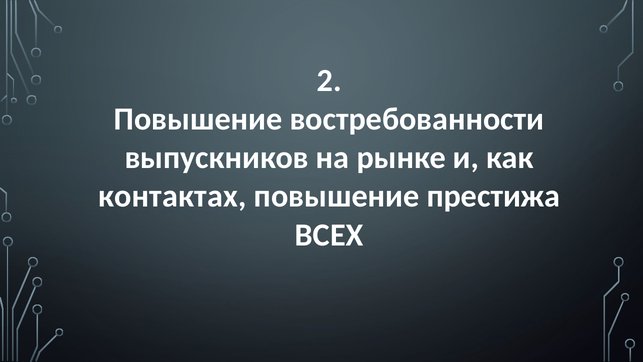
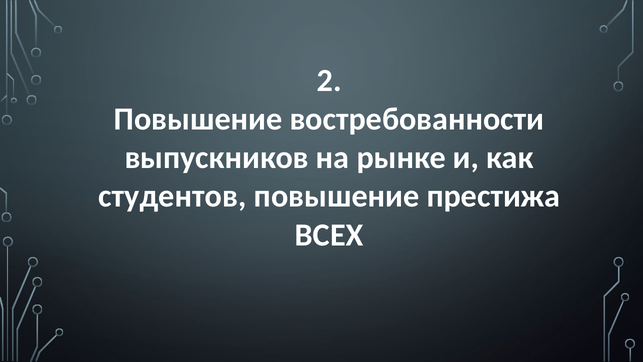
контактах: контактах -> студентов (172, 196)
